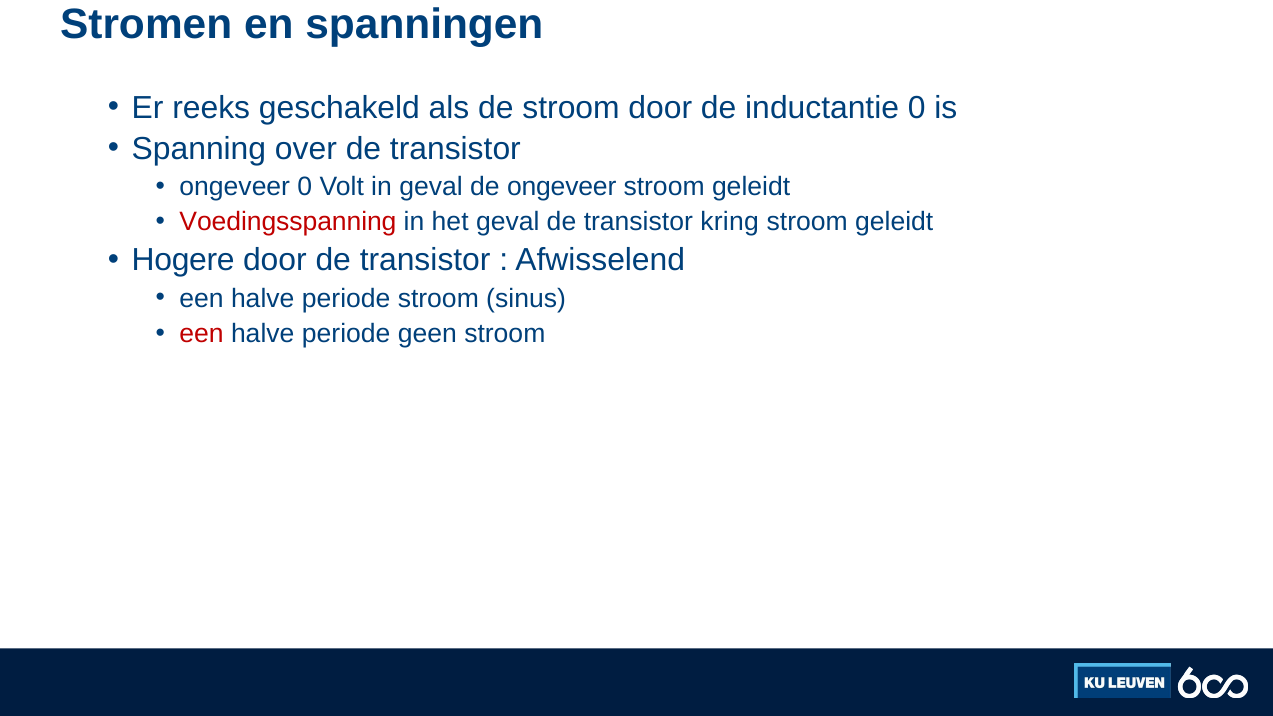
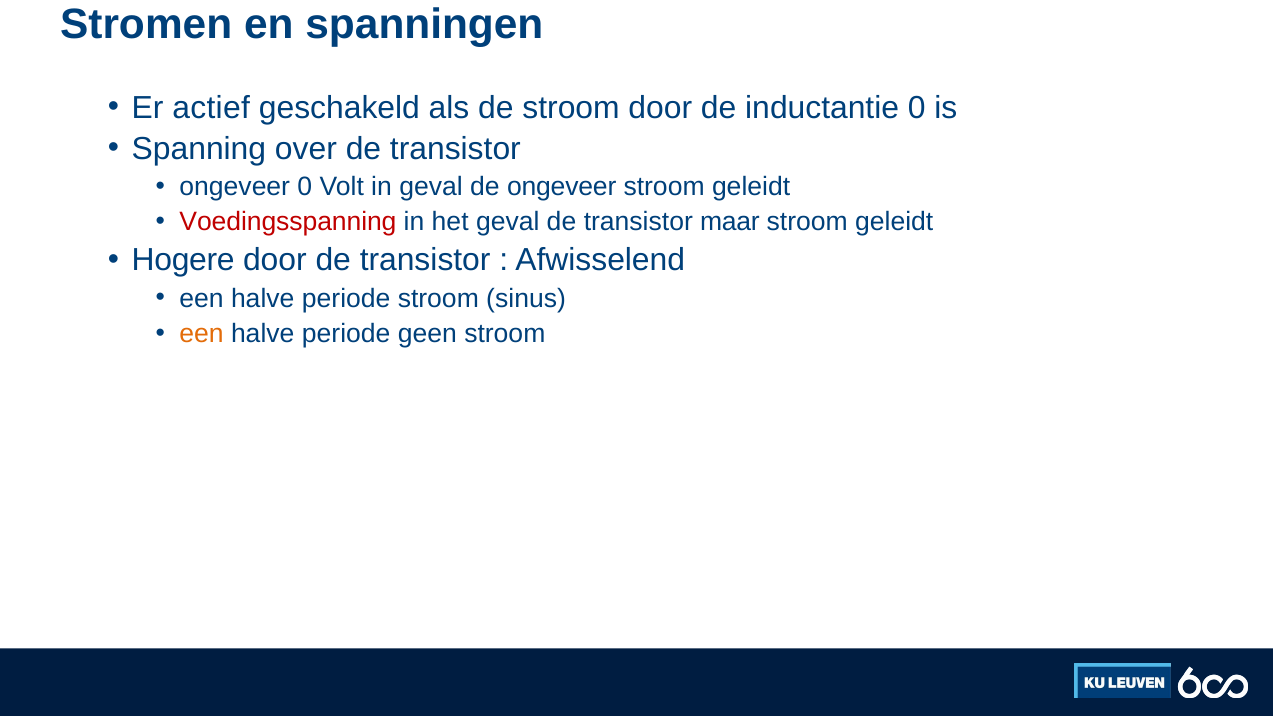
reeks: reeks -> actief (211, 108)
kring: kring -> maar (730, 222)
een colour: red -> orange (202, 334)
